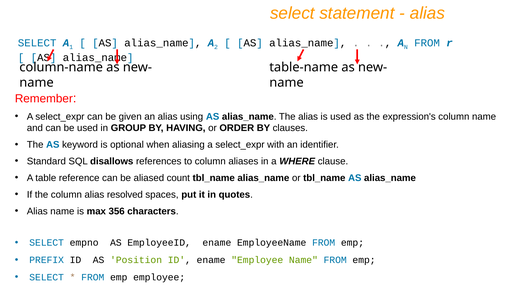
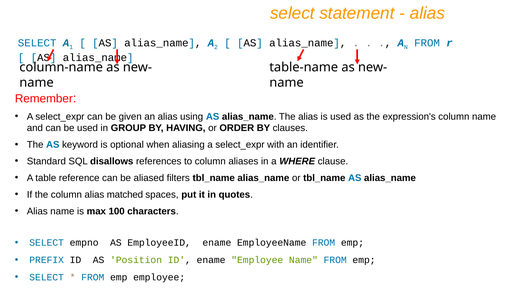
count: count -> filters (178, 178)
resolved: resolved -> matched (125, 195)
356: 356 -> 100 (117, 212)
